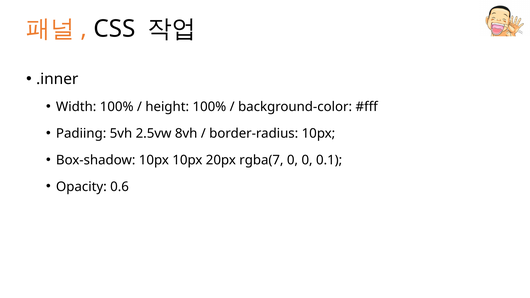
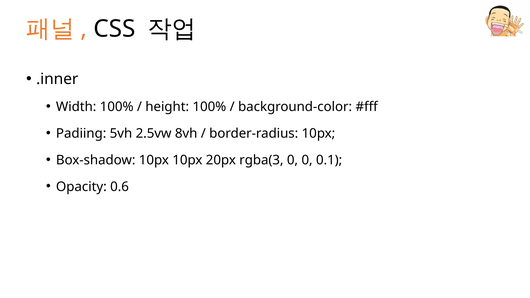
rgba(7: rgba(7 -> rgba(3 (261, 160)
